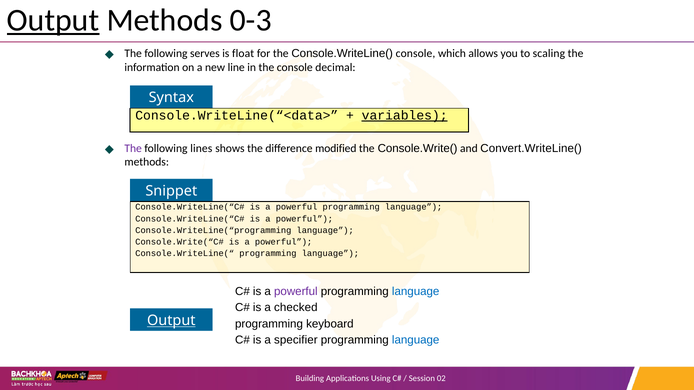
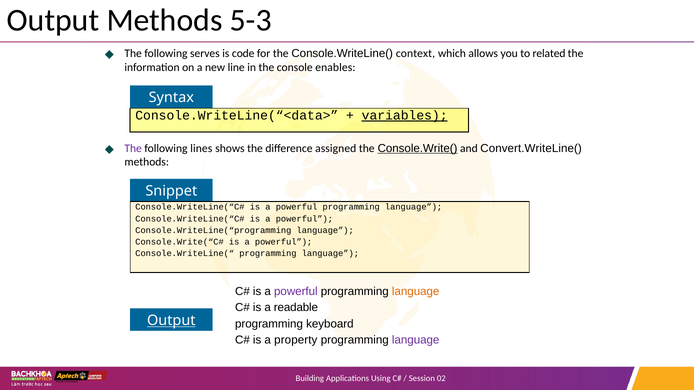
Output underline: present -> none (53, 20)
0-3: 0-3 -> 5-3 (251, 20)
float: float -> code (243, 54)
Console.WriteLine( console: console -> context (415, 54)
scaling: scaling -> related (549, 54)
decimal: decimal -> enables (335, 67)
modified: modified -> assigned (336, 148)
Console.Write( underline: none -> present (418, 148)
language colour: blue -> orange (416, 292)
checked: checked -> readable (296, 308)
specifier: specifier -> property (296, 340)
language colour: blue -> purple (416, 340)
